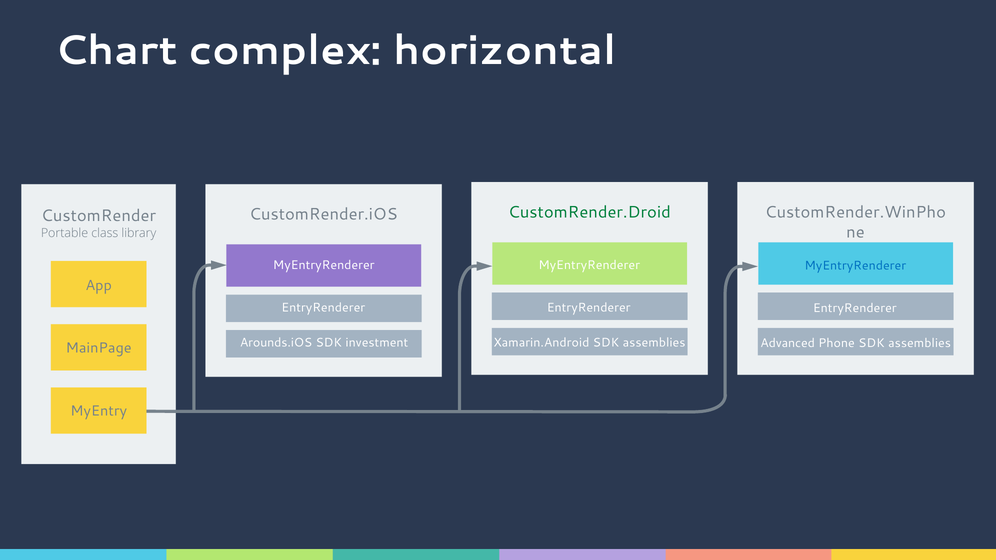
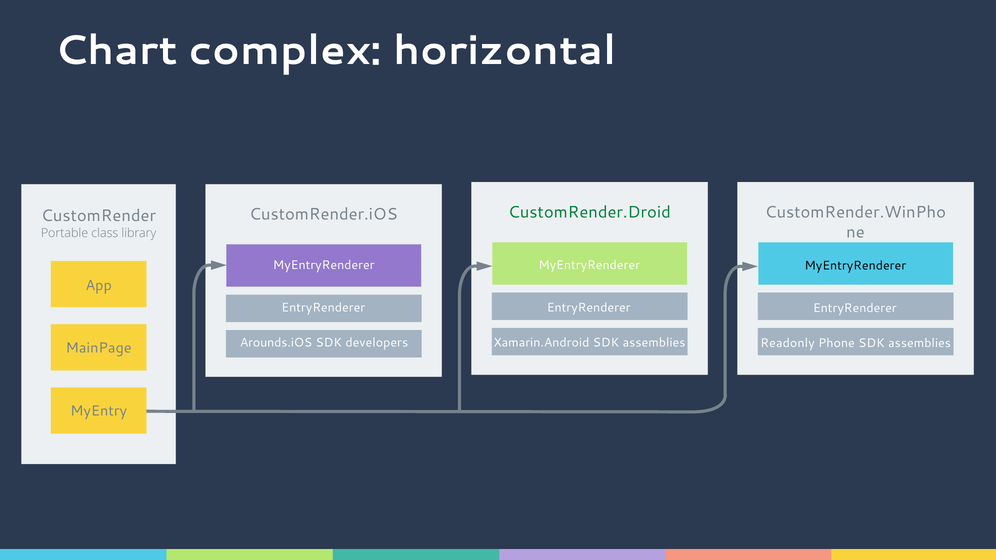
MyEntryRenderer colour: blue -> black (855, 266)
investment: investment -> developers (377, 343)
Advanced: Advanced -> Readonly (788, 343)
